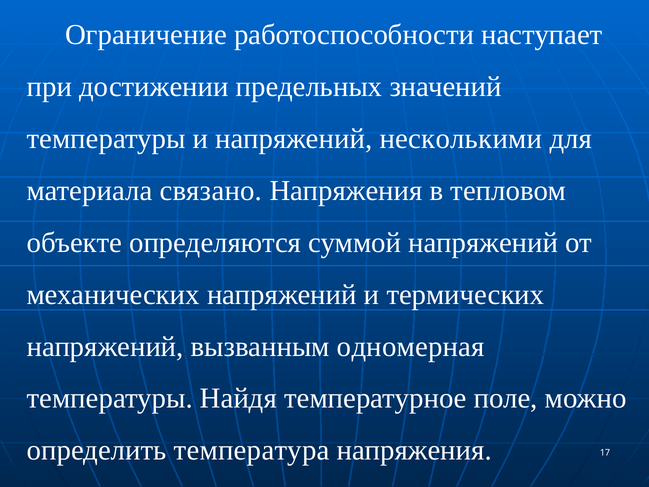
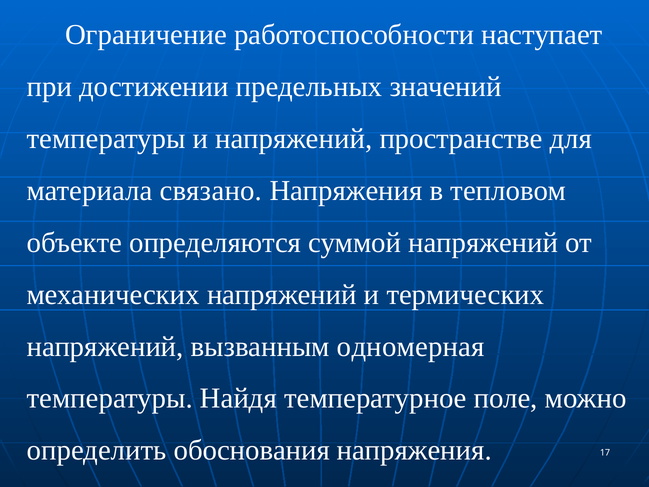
несколькими: несколькими -> пространстве (461, 139)
температура: температура -> обоснования (252, 450)
